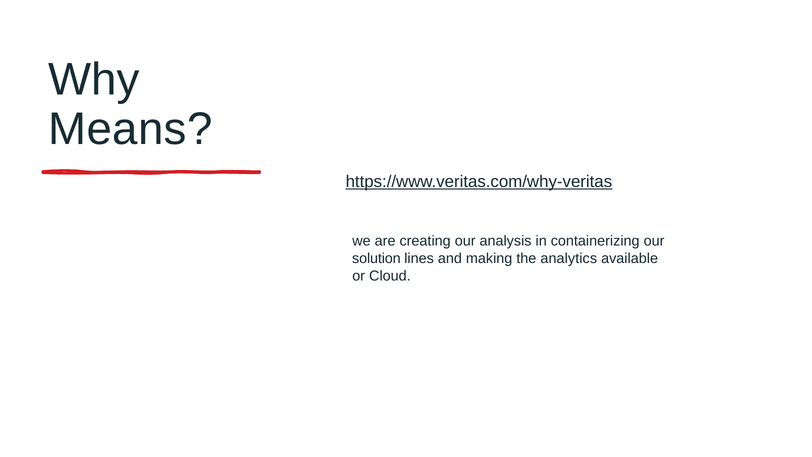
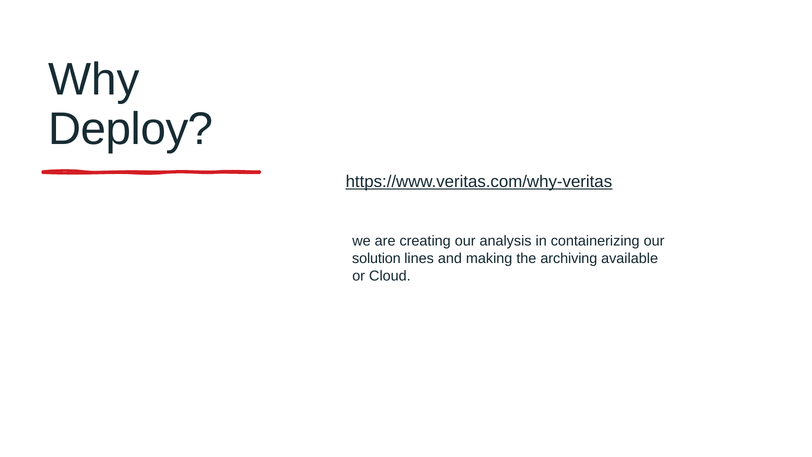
Means: Means -> Deploy (131, 129)
analytics: analytics -> archiving (569, 258)
